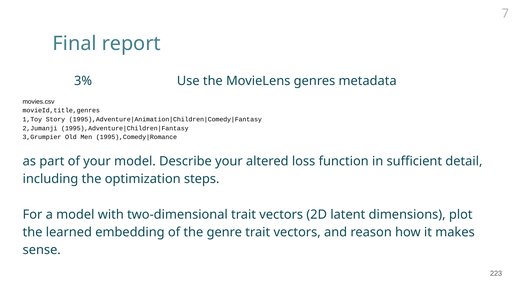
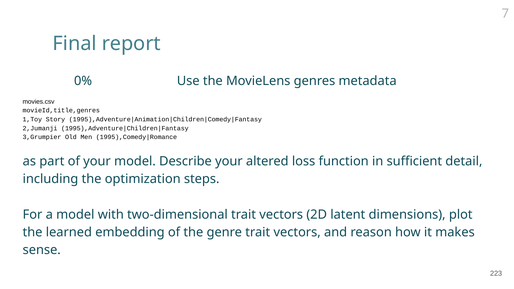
3%: 3% -> 0% (83, 81)
